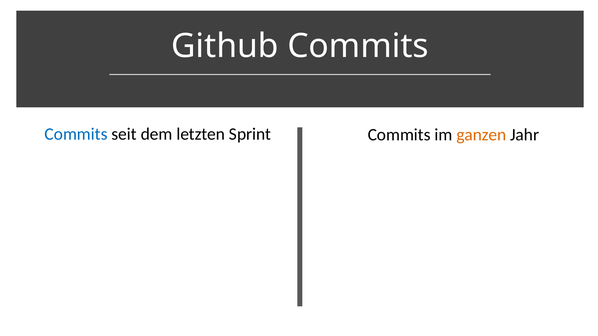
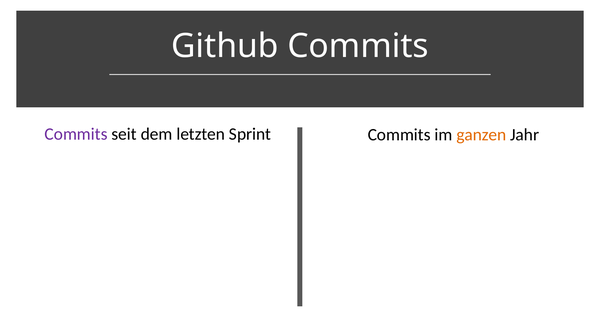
Commits colour: blue -> purple (76, 134)
